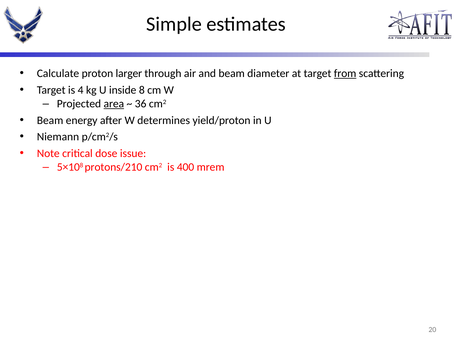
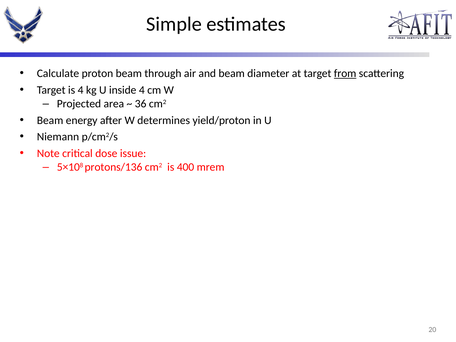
proton larger: larger -> beam (129, 74)
inside 8: 8 -> 4 (142, 90)
area underline: present -> none (114, 104)
protons/210: protons/210 -> protons/136 (113, 167)
